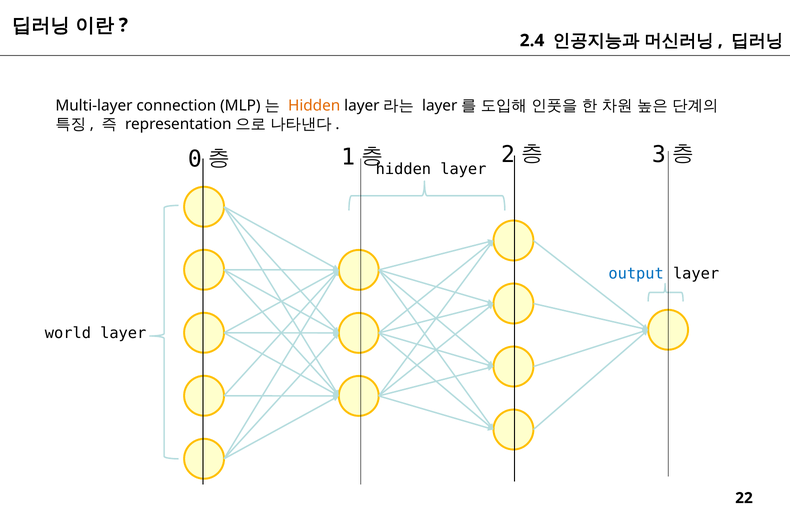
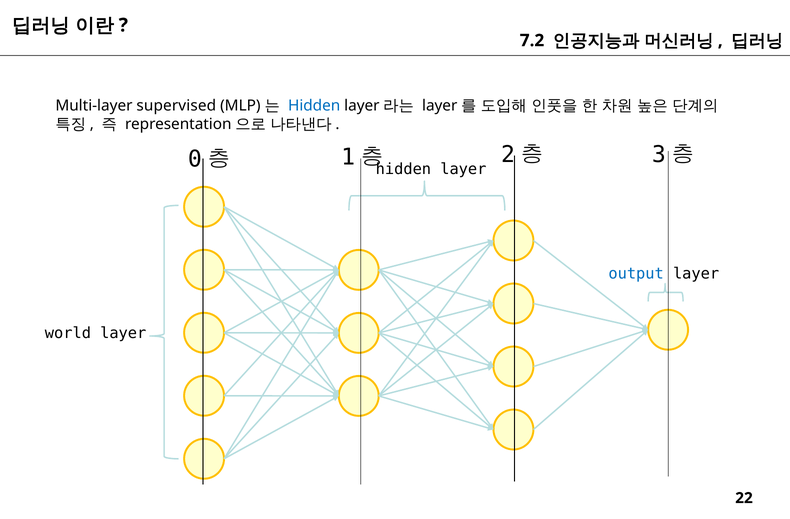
2.4: 2.4 -> 7.2 (532, 40)
connection: connection -> supervised (176, 105)
Hidden colour: orange -> blue (314, 105)
